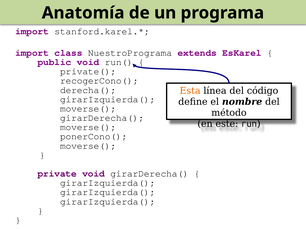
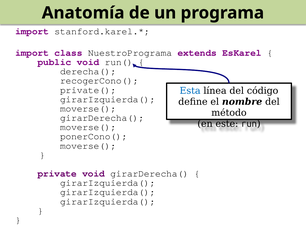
private(: private( -> derecha( (88, 72)
derecha(: derecha( -> private( (88, 90)
Esta colour: orange -> blue (190, 91)
